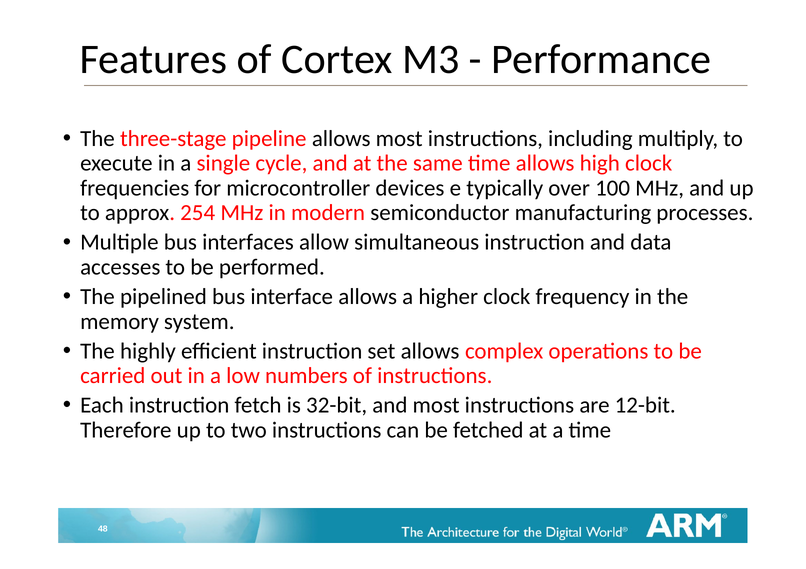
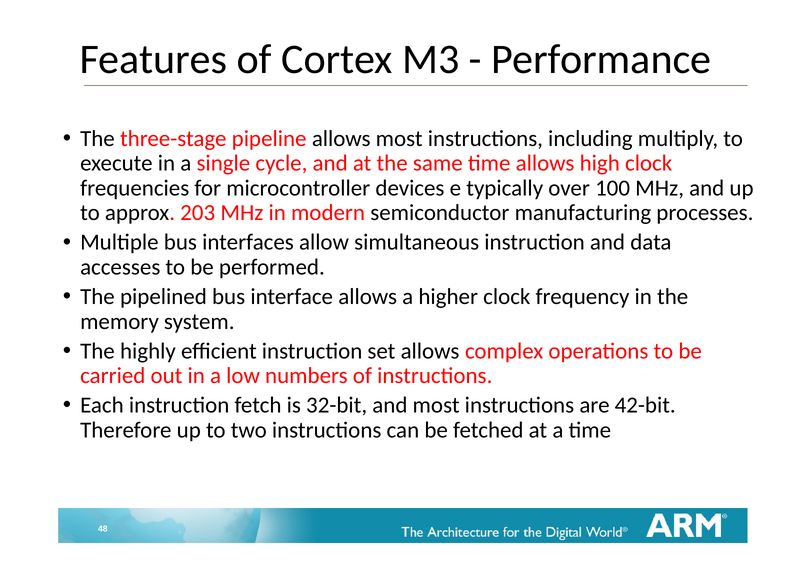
254: 254 -> 203 (198, 213)
12-bit: 12-bit -> 42-bit (645, 406)
